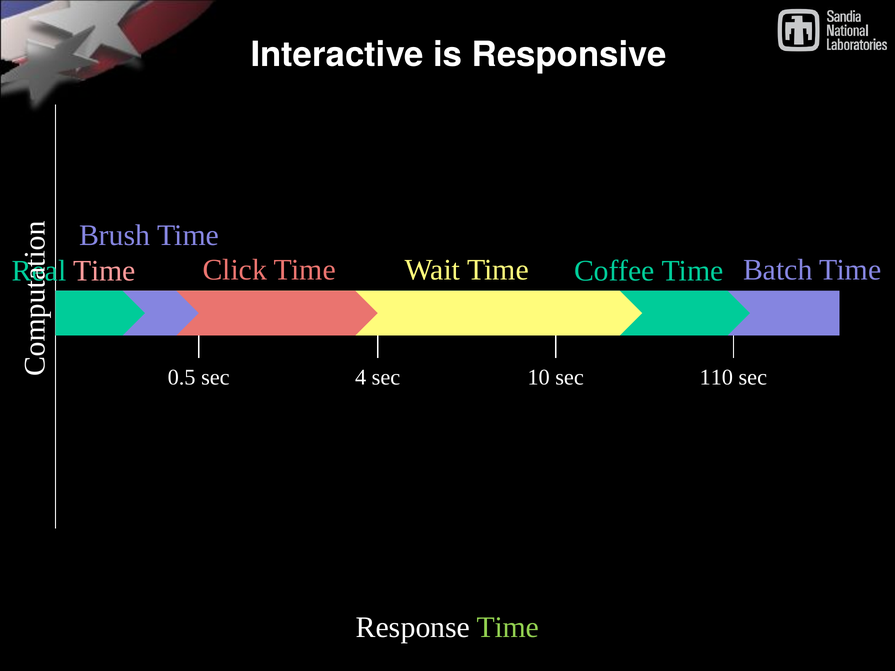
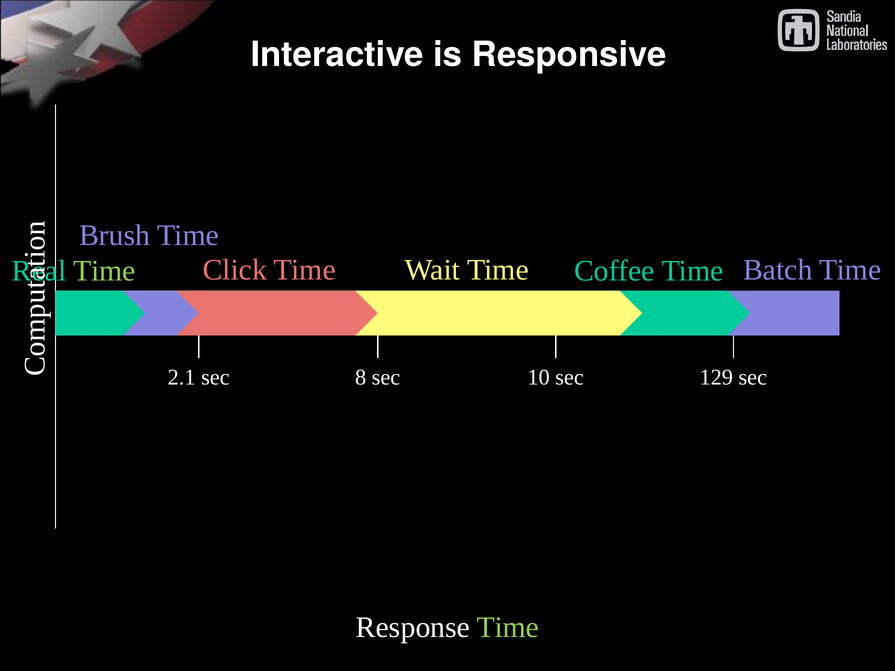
Time colour: pink -> light green (104, 271)
0.5: 0.5 -> 2.1 (182, 377)
4: 4 -> 8 (361, 377)
110: 110 -> 129 (716, 377)
